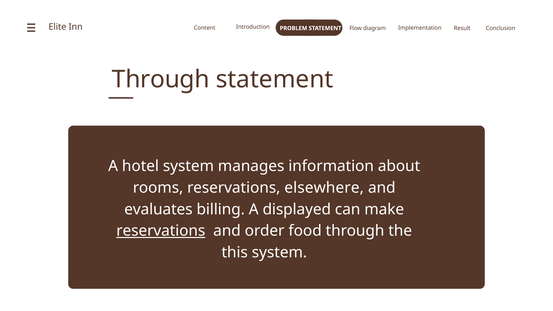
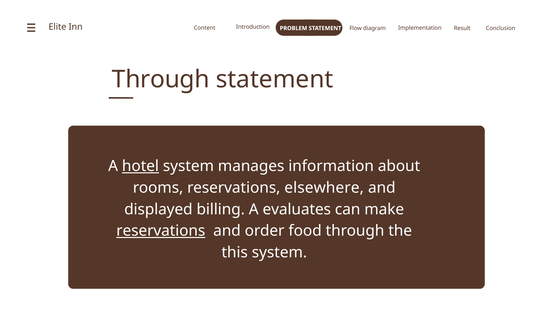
hotel underline: none -> present (140, 166)
evaluates: evaluates -> displayed (158, 209)
displayed: displayed -> evaluates (297, 209)
